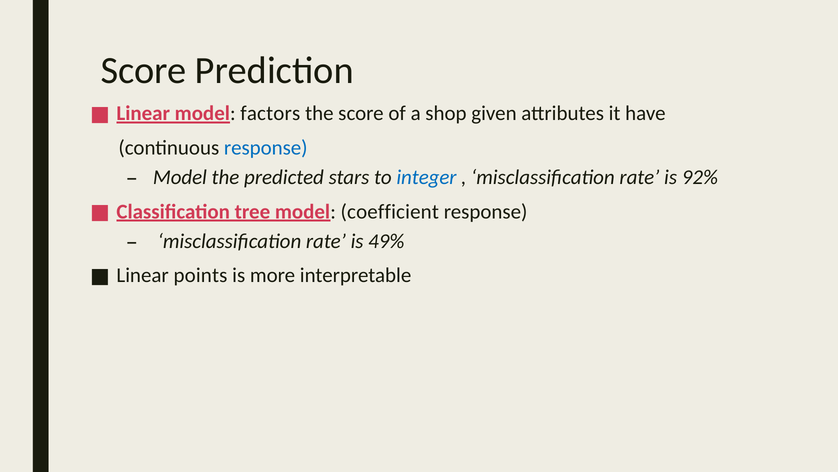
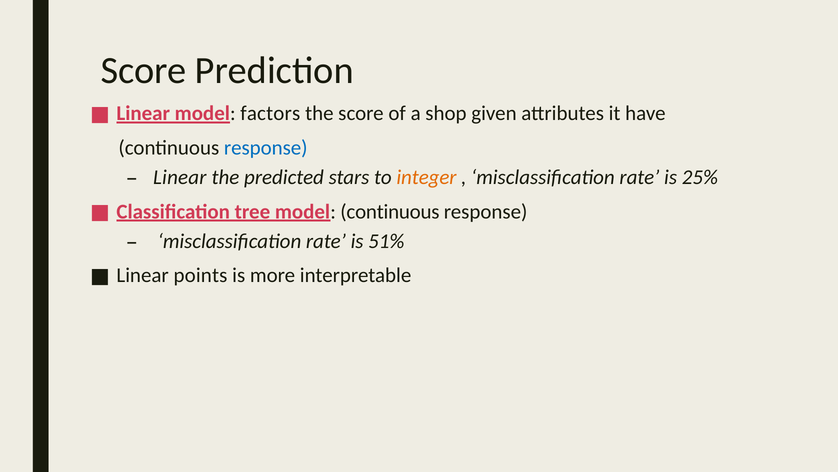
Model: Model -> Linear (180, 177)
integer colour: blue -> orange (426, 177)
92%: 92% -> 25% (700, 177)
model coefficient: coefficient -> continuous (390, 211)
49%: 49% -> 51% (386, 241)
